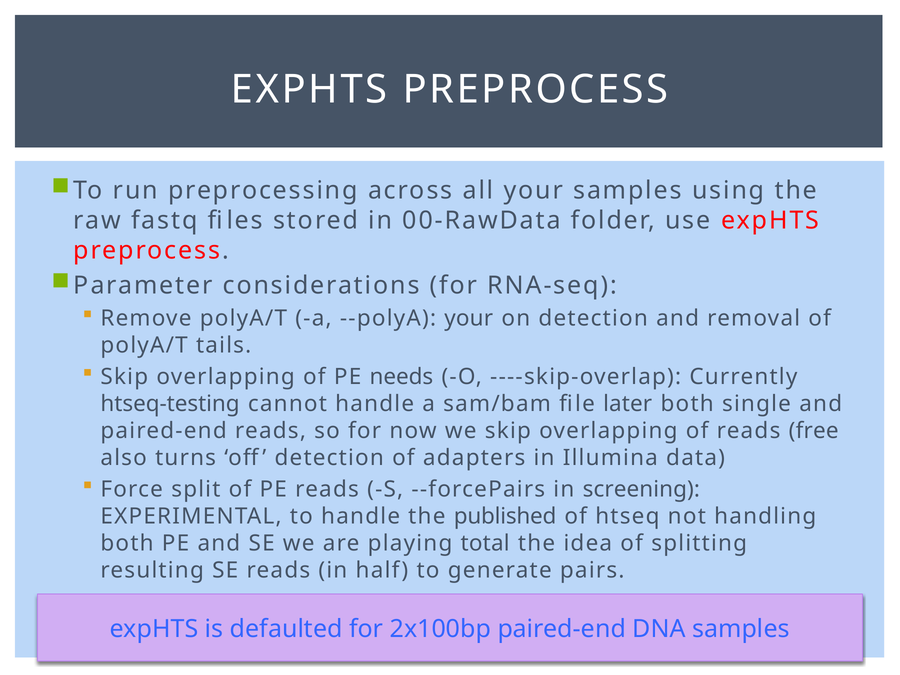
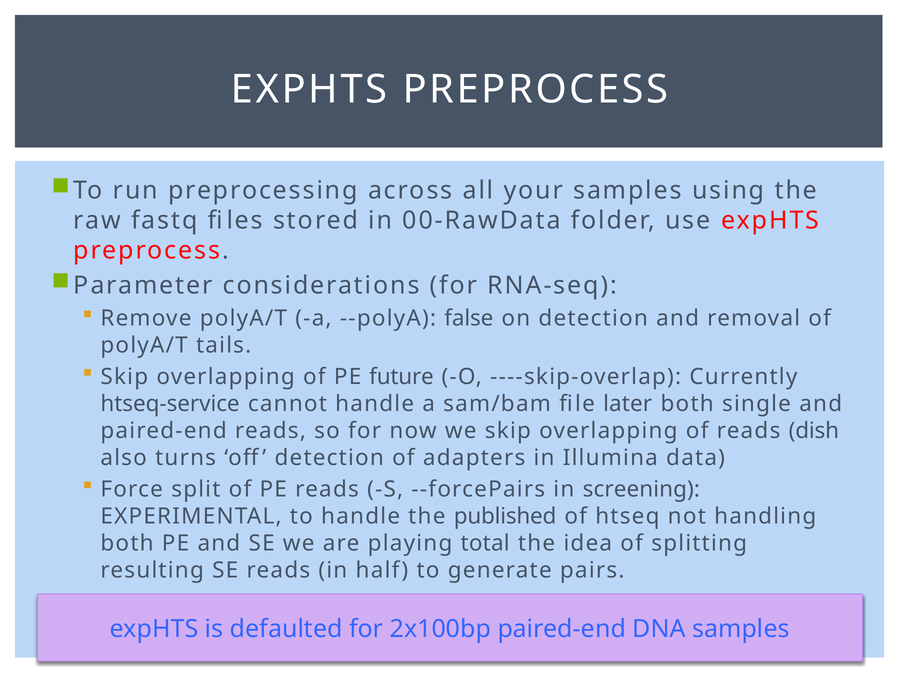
--polyA your: your -> false (469, 318)
needs: needs -> future (402, 377)
htseq-testing: htseq-testing -> htseq-service (170, 404)
free: free -> dish (814, 431)
